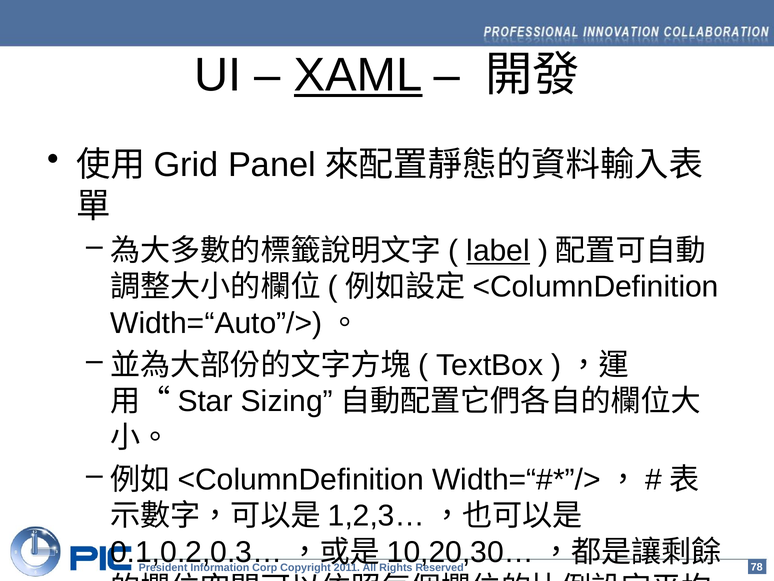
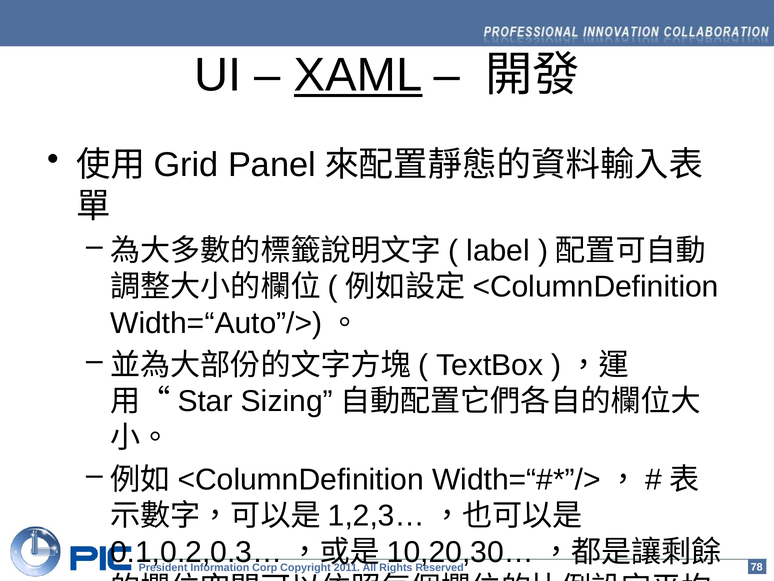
label underline: present -> none (498, 251)
